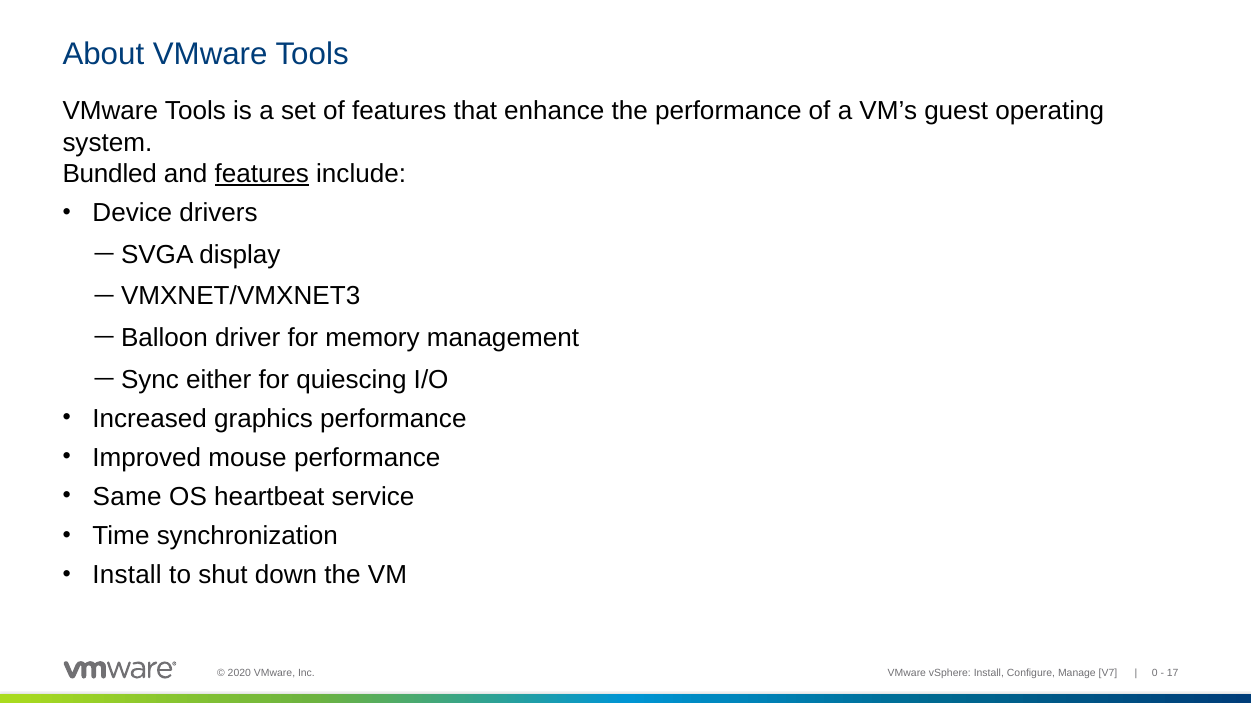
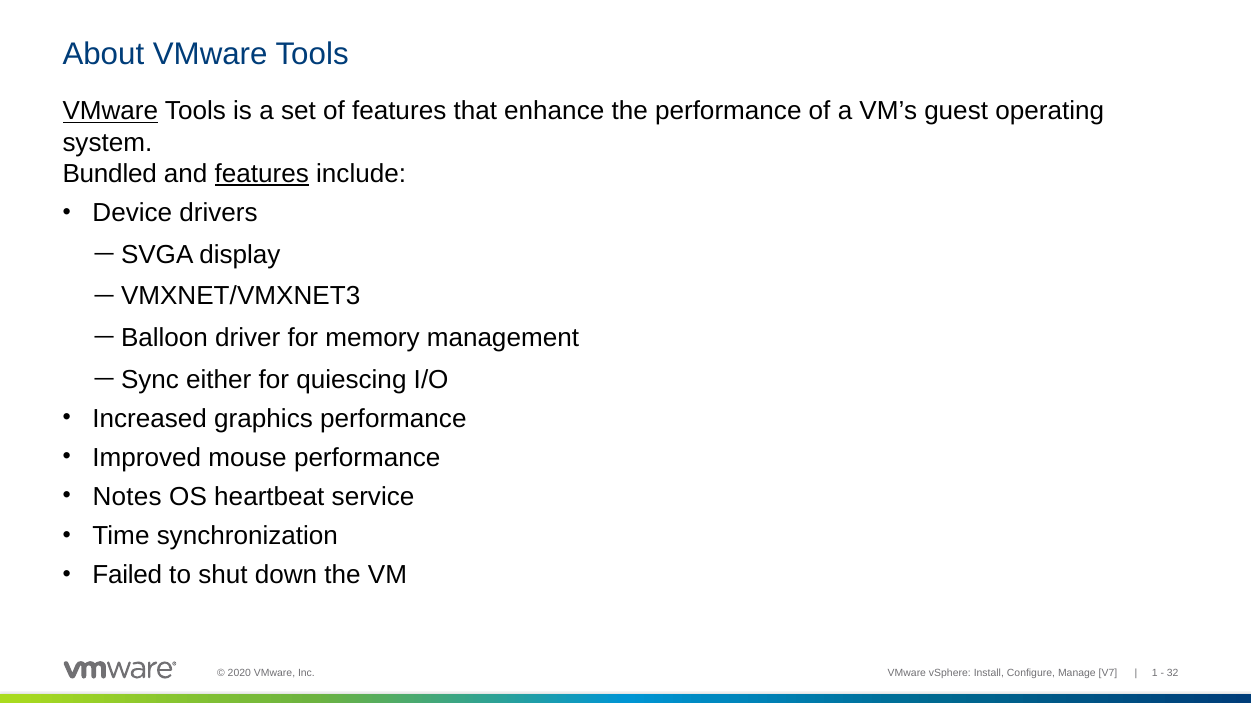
VMware underline: none -> present (110, 111)
Same: Same -> Notes (127, 497)
Install: Install -> Failed (127, 575)
0: 0 -> 1 (1155, 673)
17: 17 -> 32 (1173, 673)
